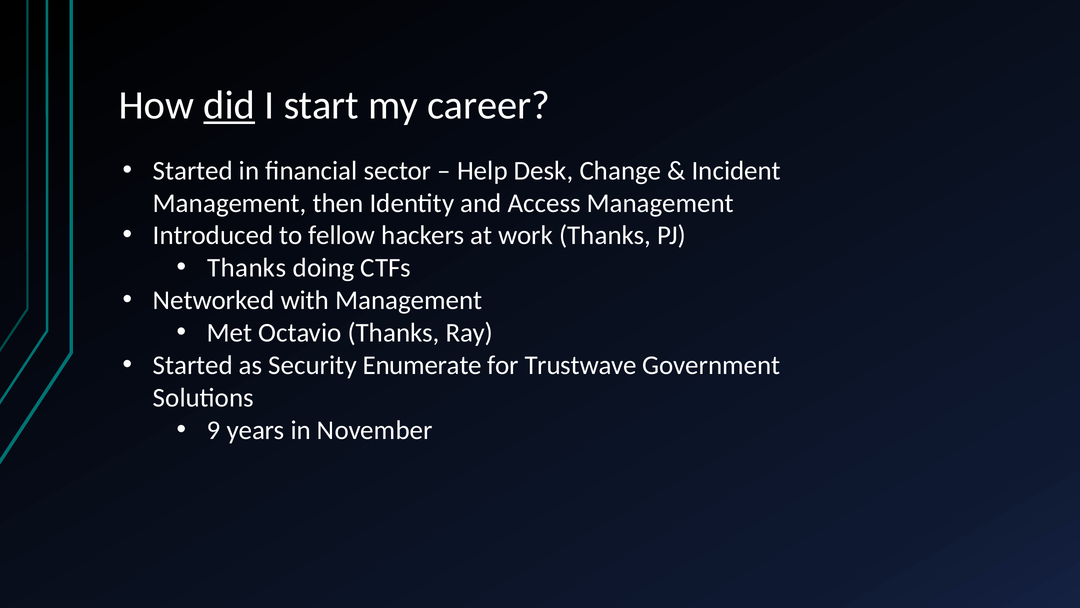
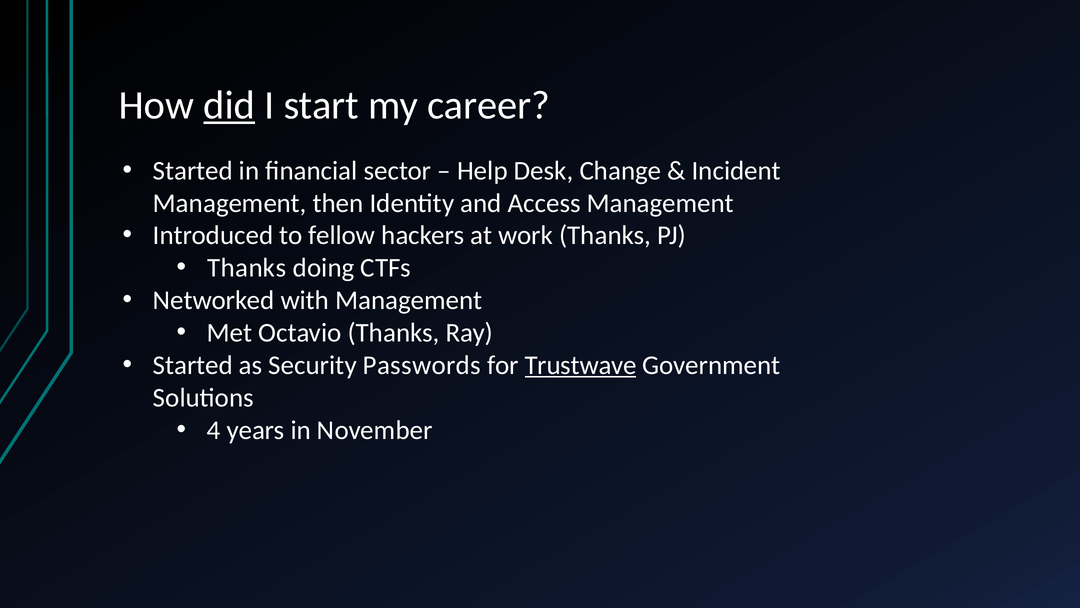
Enumerate: Enumerate -> Passwords (422, 365)
Trustwave underline: none -> present (581, 365)
9: 9 -> 4 (214, 430)
